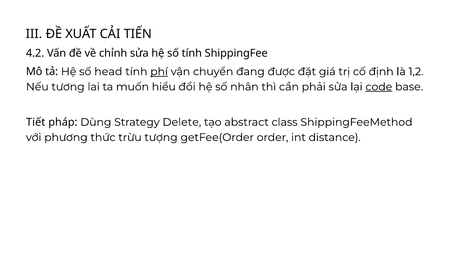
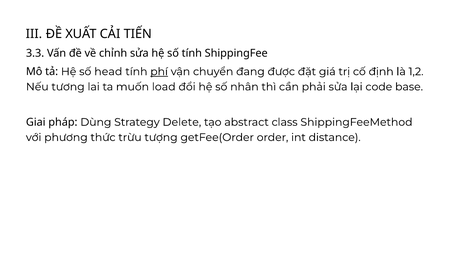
4.2: 4.2 -> 3.3 (35, 53)
hiểu: hiểu -> load (164, 87)
code underline: present -> none (379, 87)
Tiết: Tiết -> Giai (36, 122)
